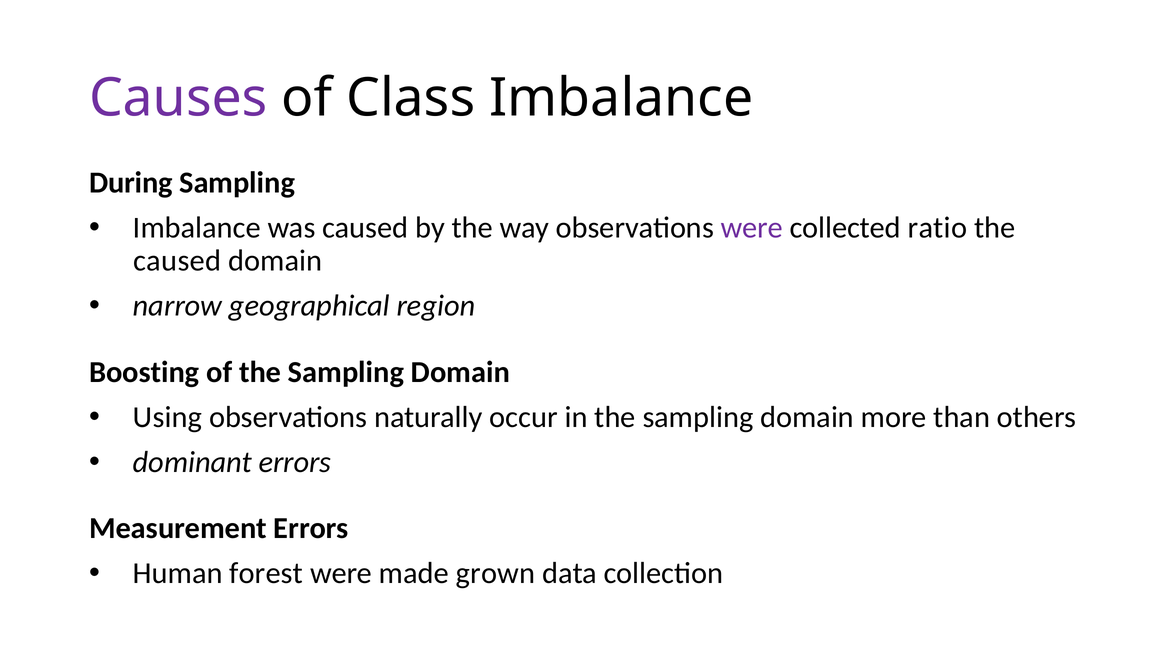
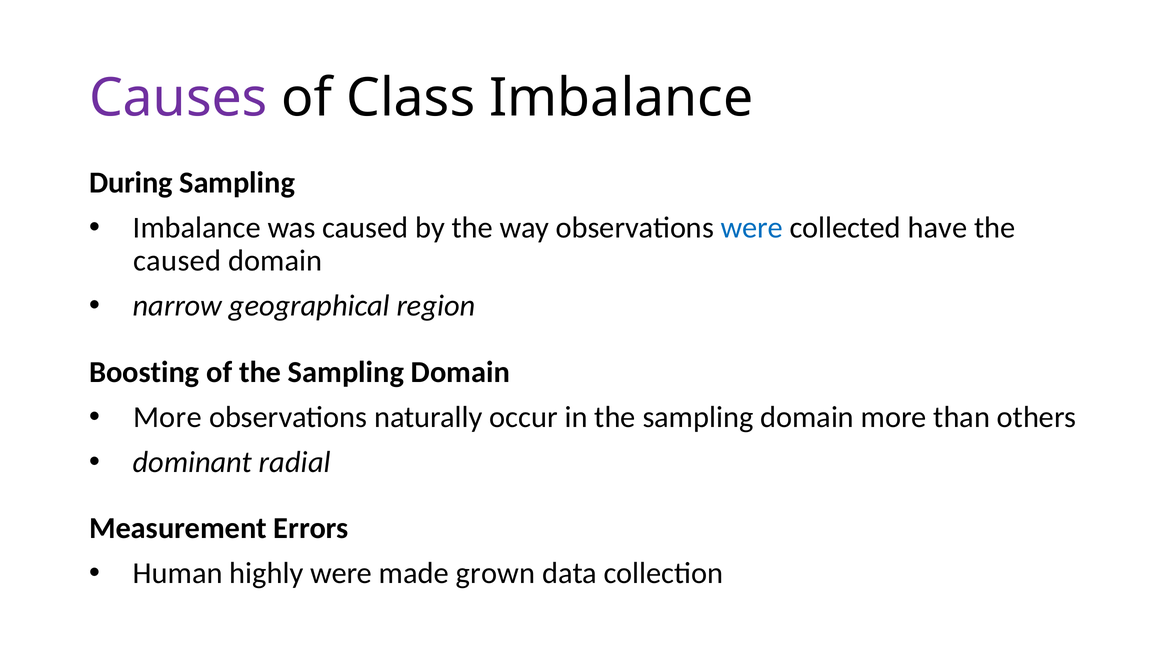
were colour: purple -> blue (752, 228)
ratio: ratio -> have (938, 228)
Using: Using -> More (167, 417)
dominant errors: errors -> radial (295, 462)
forest: forest -> highly (266, 574)
